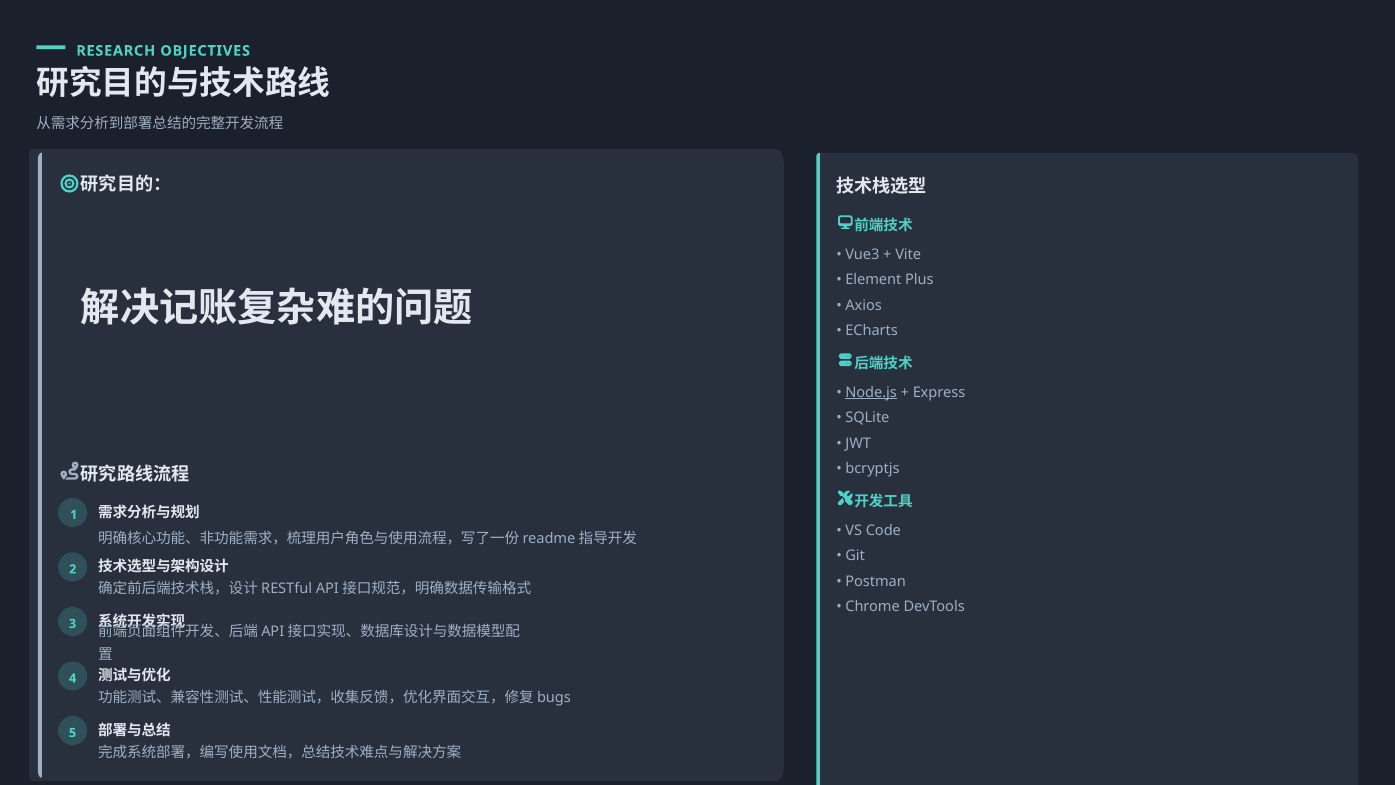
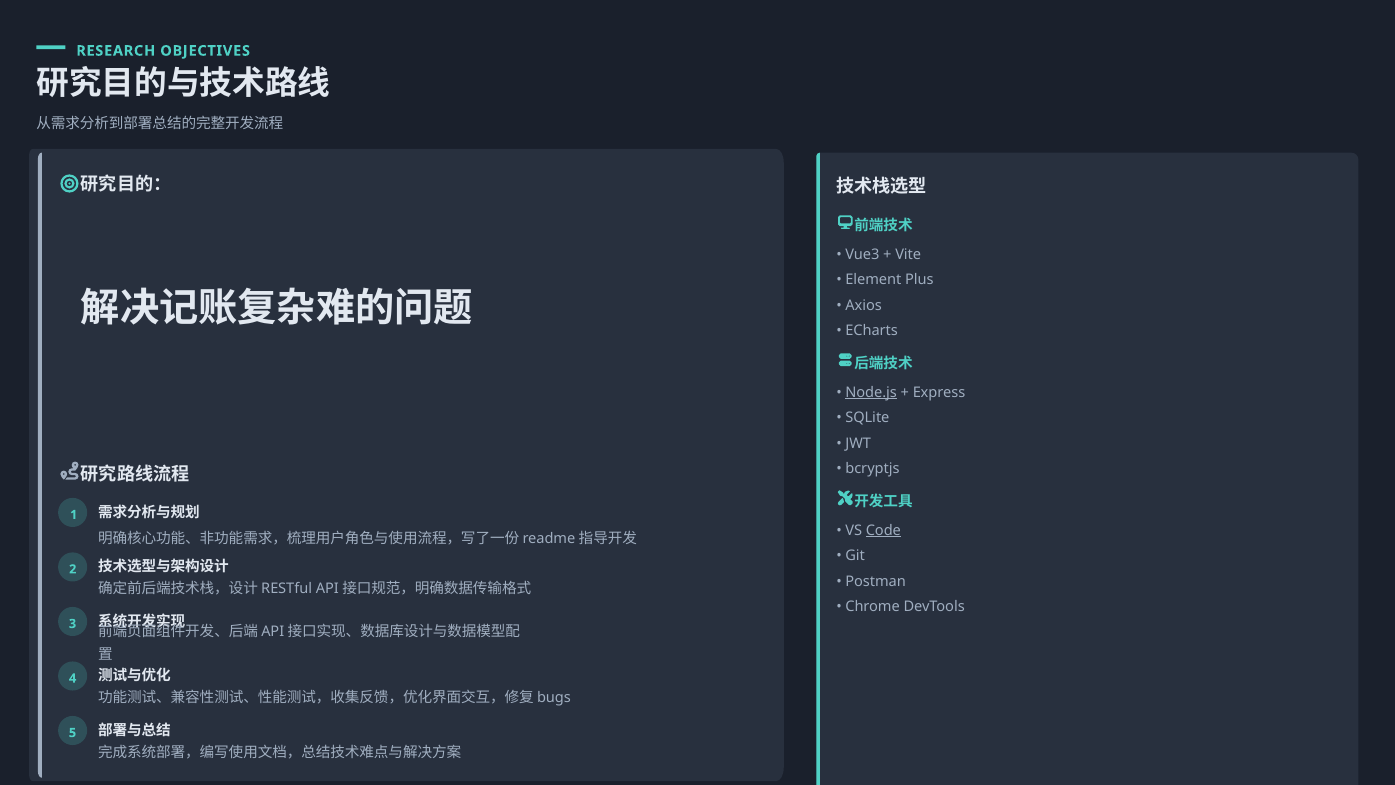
Code underline: none -> present (883, 530)
